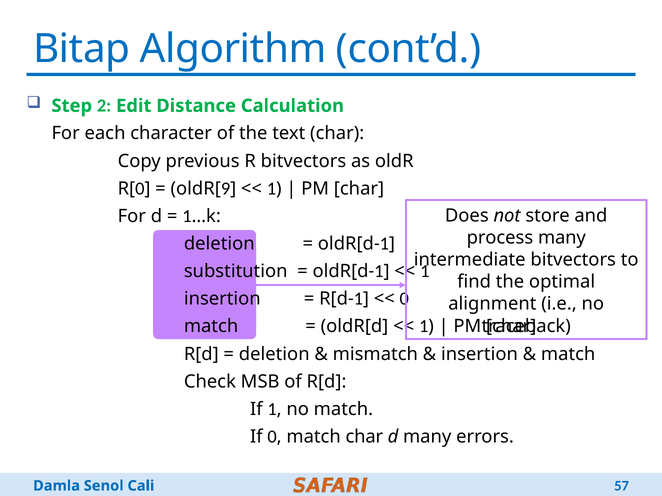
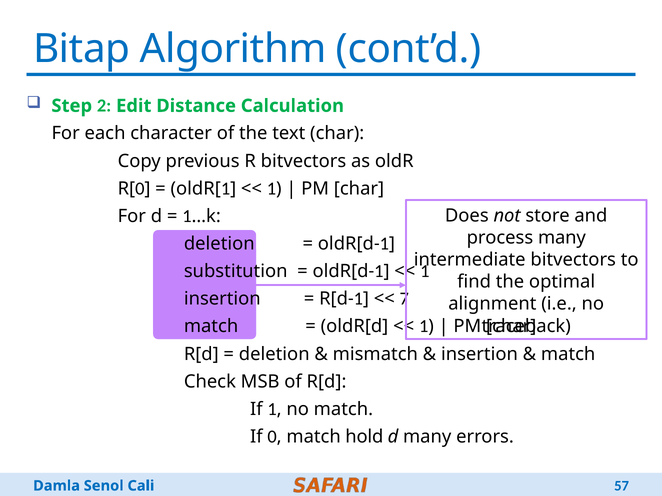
9: 9 -> 1 (226, 189)
0: 0 -> 7 (404, 299)
match char: char -> hold (364, 437)
